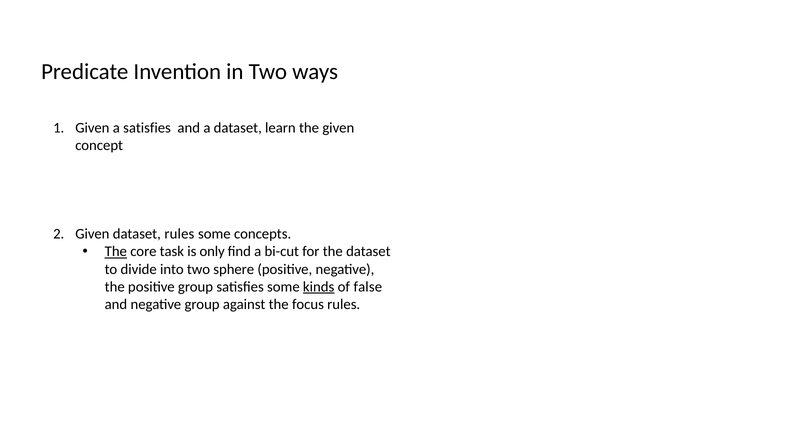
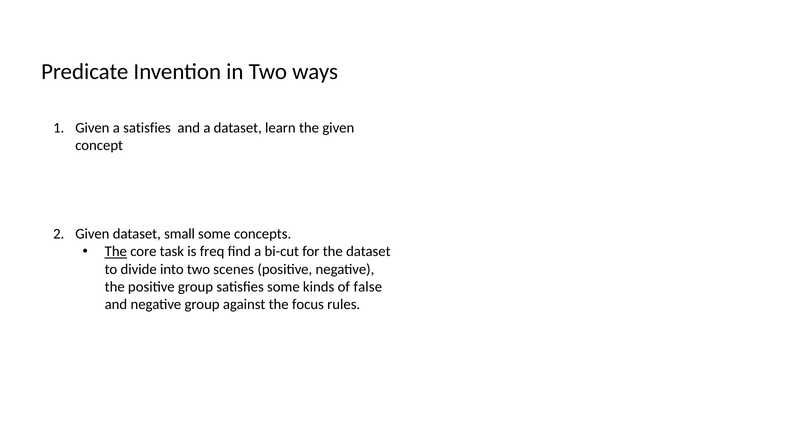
dataset rules: rules -> small (180, 234)
only: only -> freq (212, 252)
sphere: sphere -> scenes (234, 269)
kinds underline: present -> none (319, 287)
